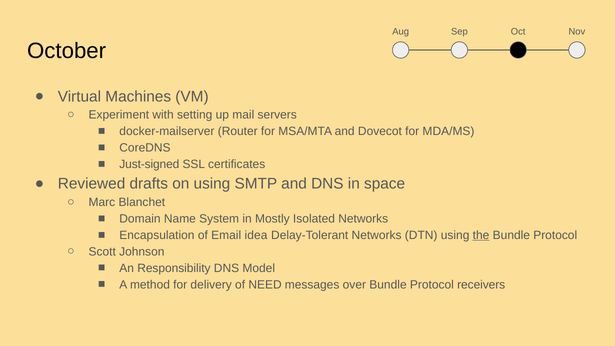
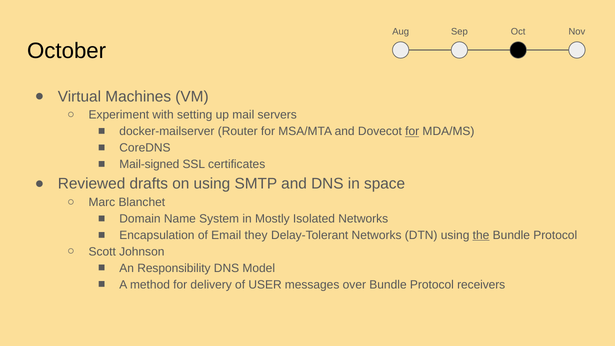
for underline: none -> present (412, 131)
Just-signed: Just-signed -> Mail-signed (149, 164)
idea: idea -> they (256, 235)
NEED: NEED -> USER (265, 285)
